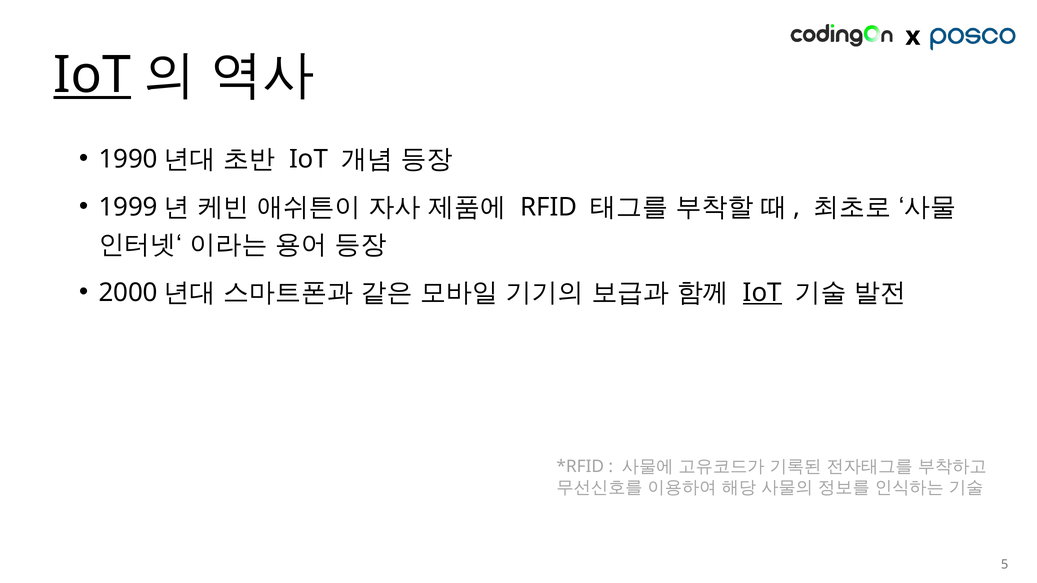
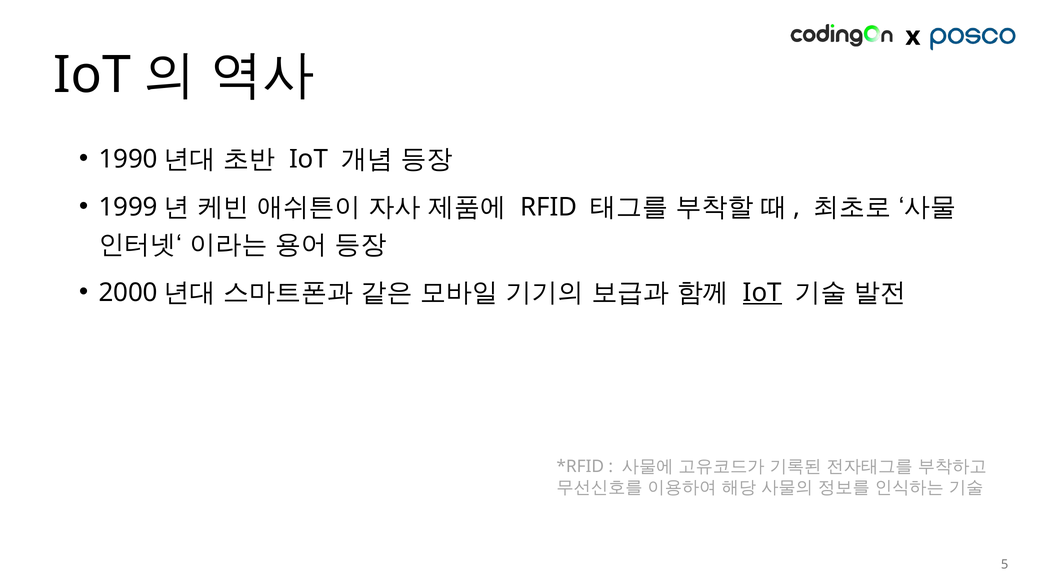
IoT underline: present -> none (92, 75)
